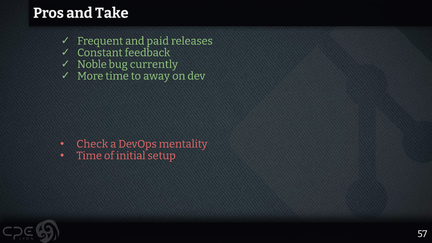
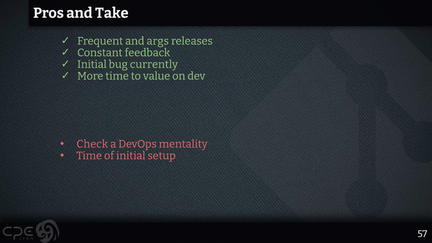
paid: paid -> args (158, 41)
Noble: Noble -> Initial (92, 64)
away: away -> value (157, 76)
